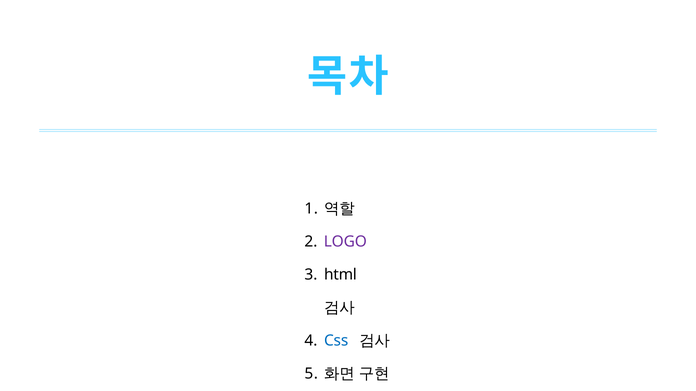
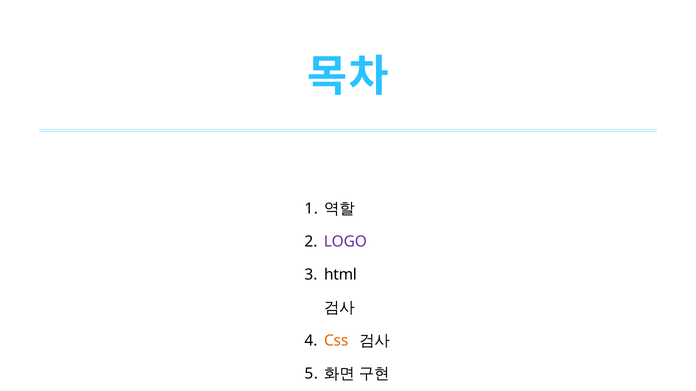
Css colour: blue -> orange (336, 341)
